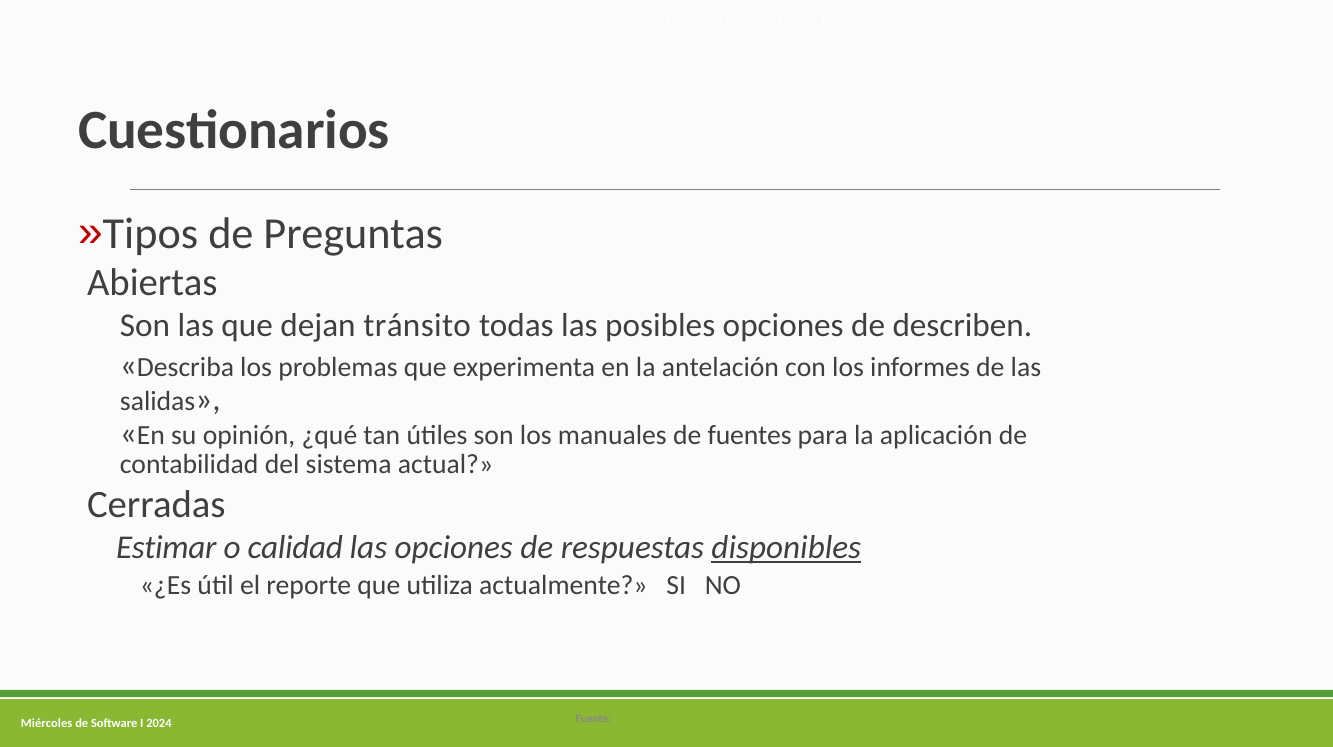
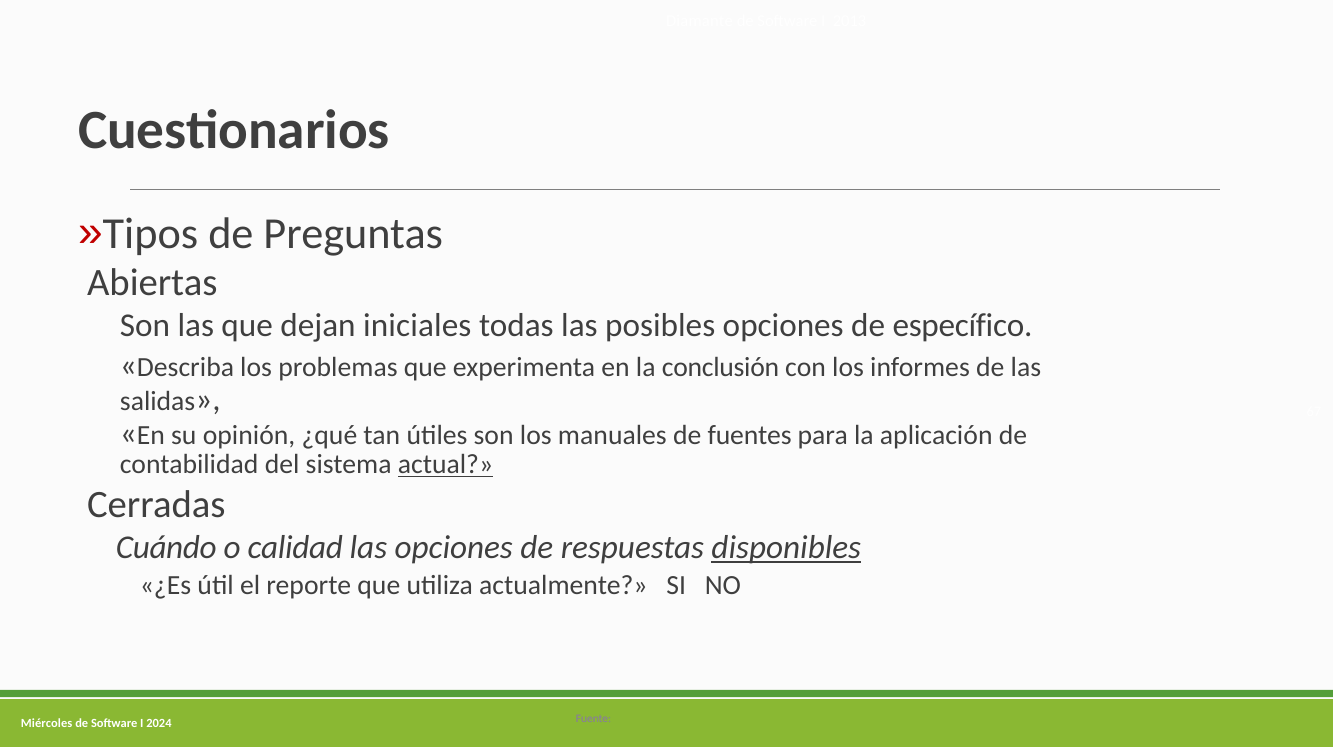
tránsito: tránsito -> iniciales (417, 325)
describen: describen -> específico (962, 325)
antelación: antelación -> conclusión (721, 367)
actual underline: none -> present (445, 464)
Estimar: Estimar -> Cuándo (166, 547)
